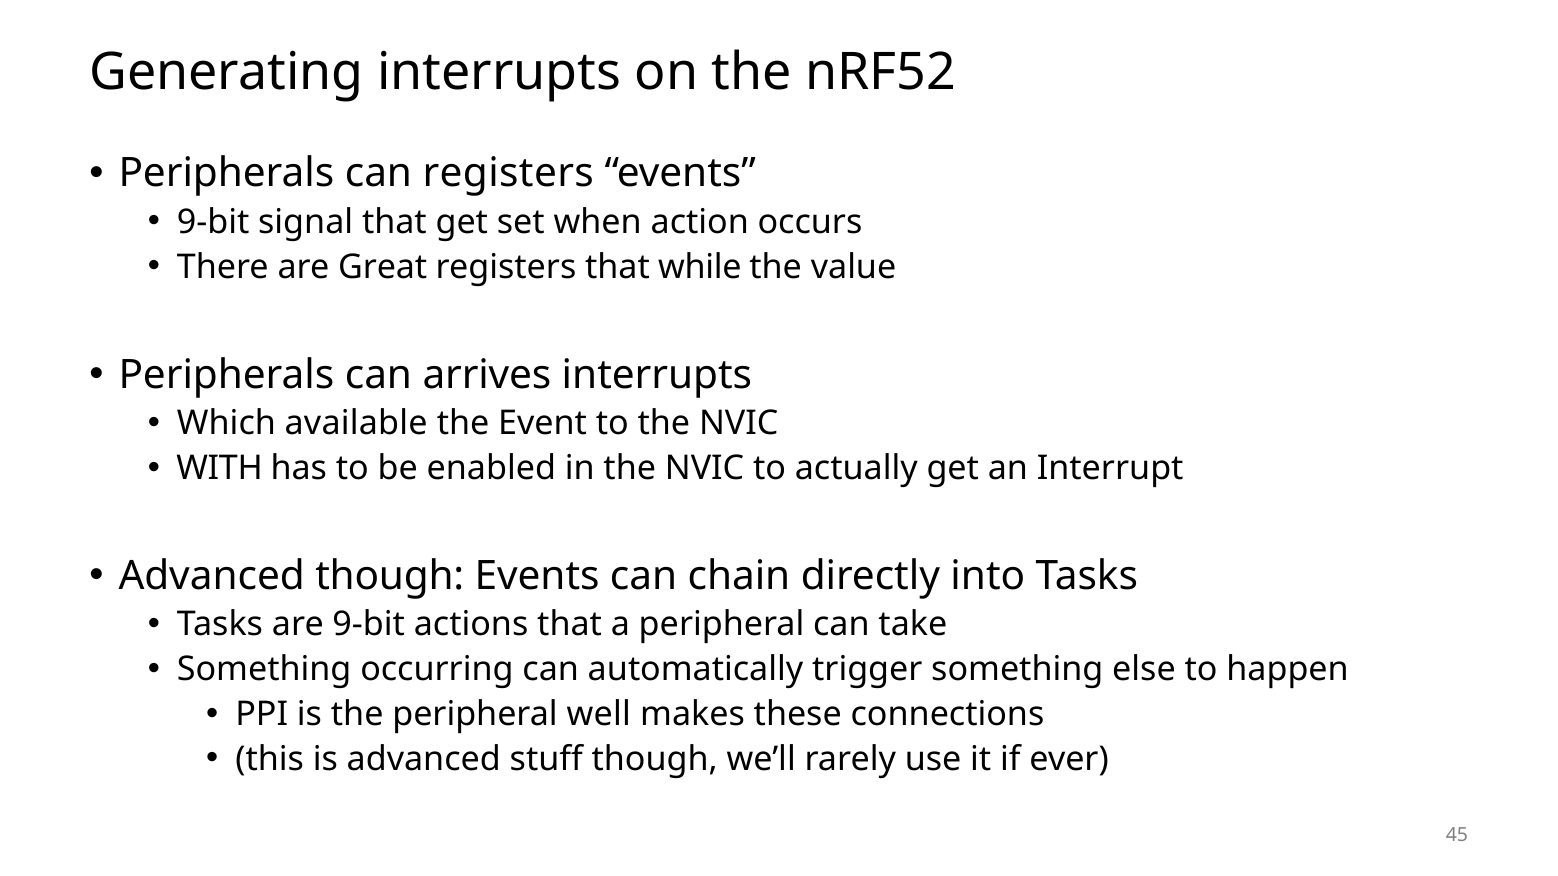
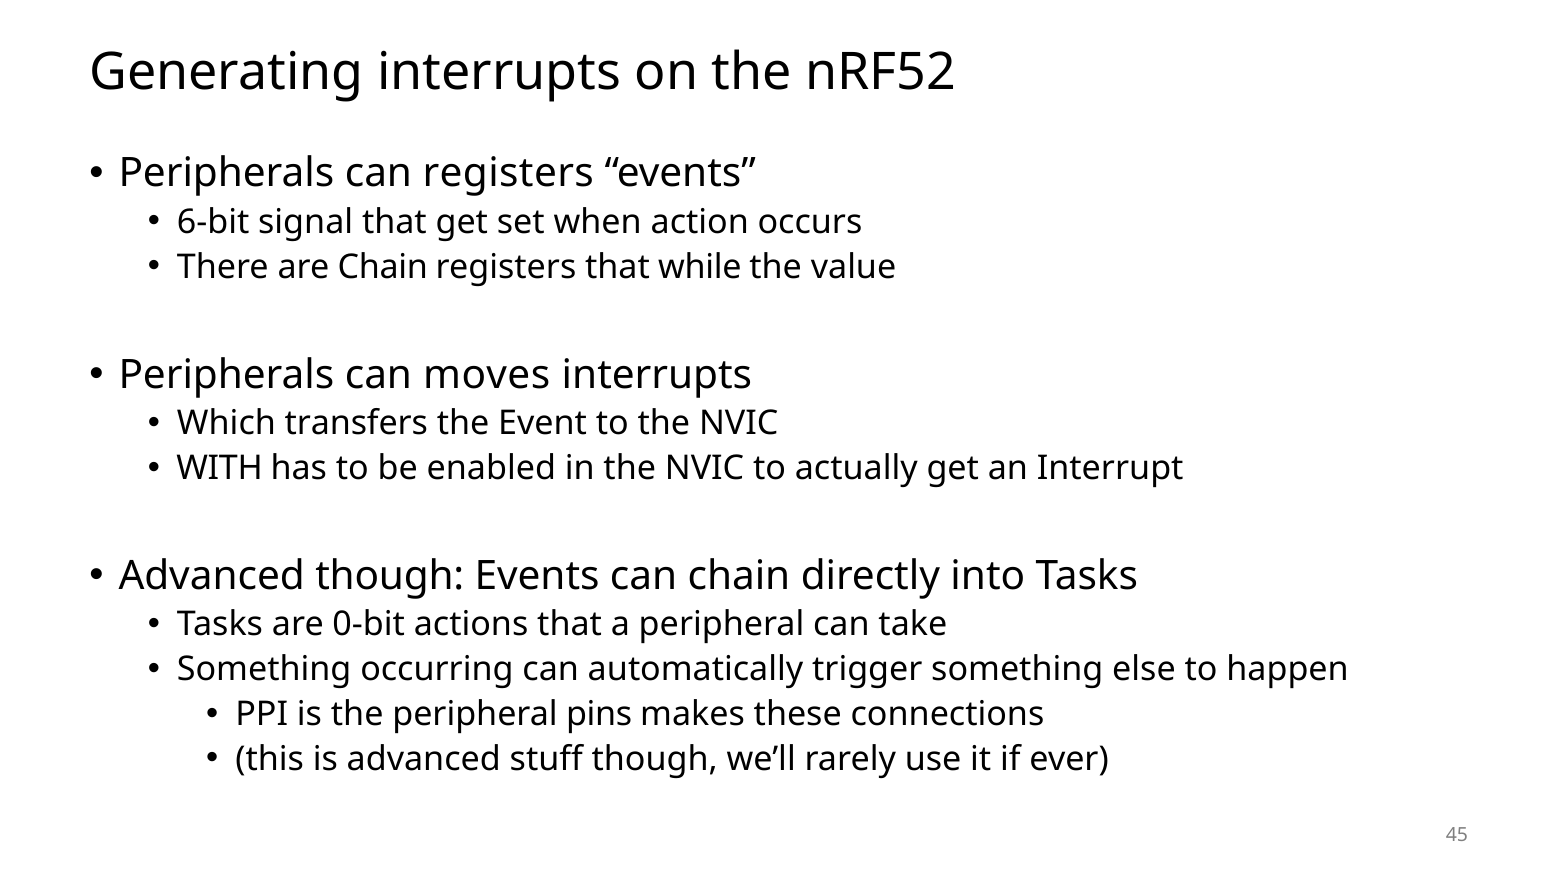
9-bit: 9-bit -> 6-bit (213, 222)
are Great: Great -> Chain (383, 267)
arrives: arrives -> moves (487, 375)
available: available -> transfers (356, 423)
are 9-bit: 9-bit -> 0-bit (369, 624)
well: well -> pins (599, 714)
